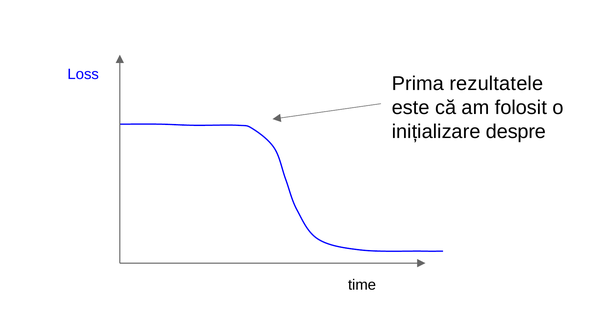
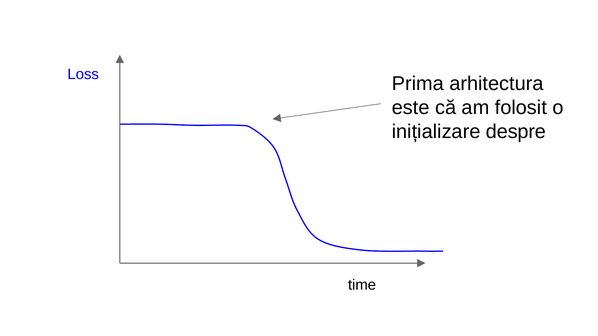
rezultatele: rezultatele -> arhitectura (496, 84)
